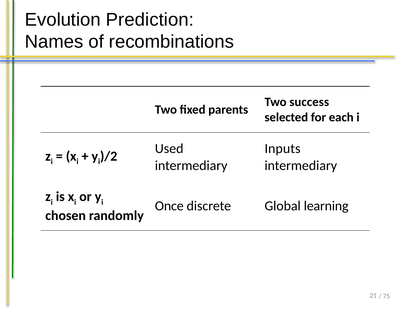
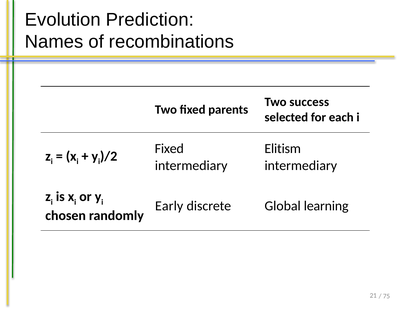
Used: Used -> Fixed (169, 149)
Inputs: Inputs -> Elitism (283, 149)
Once: Once -> Early (169, 206)
